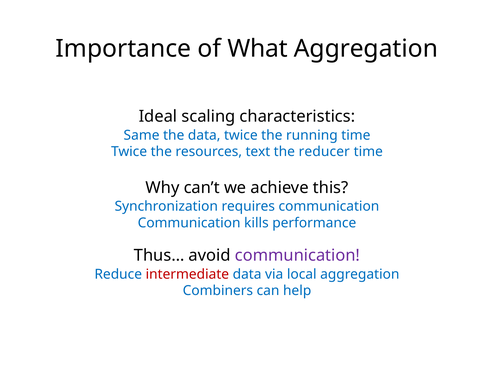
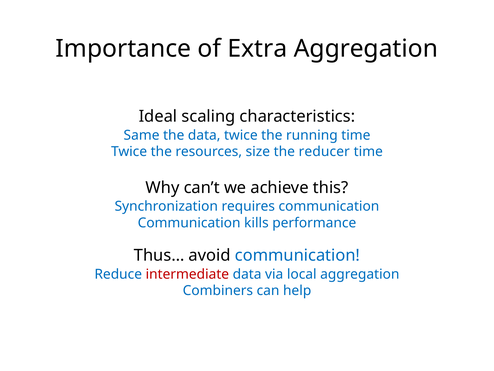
What: What -> Extra (257, 49)
text: text -> size (258, 152)
communication colour: purple -> blue (297, 255)
